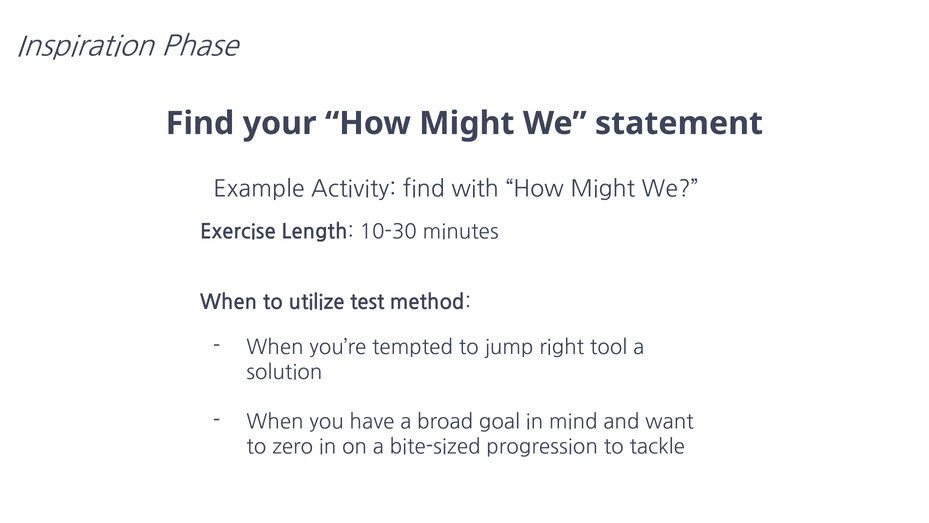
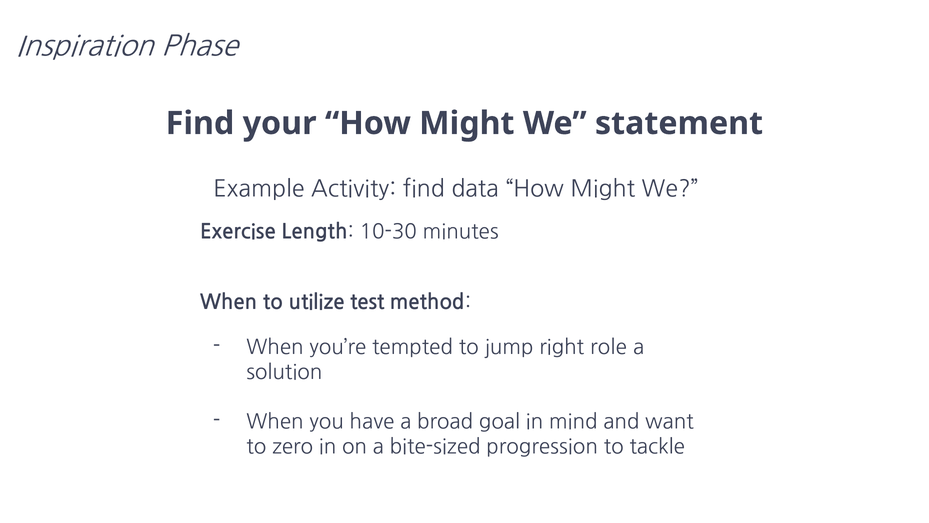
with: with -> data (475, 189)
tool: tool -> role (608, 347)
